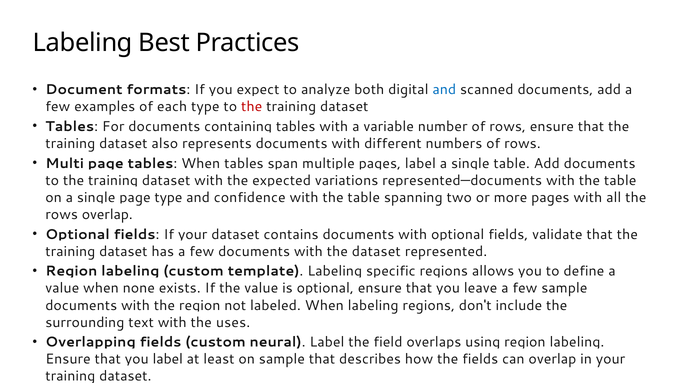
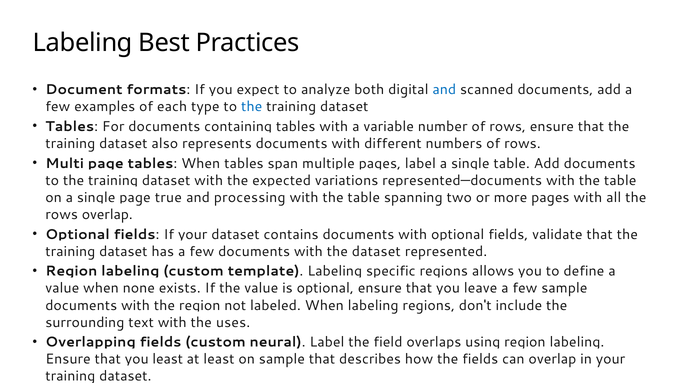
the colour: red -> blue (252, 107)
page type: type -> true (168, 197)
confidence: confidence -> processing (250, 197)
label: label -> least (168, 359)
